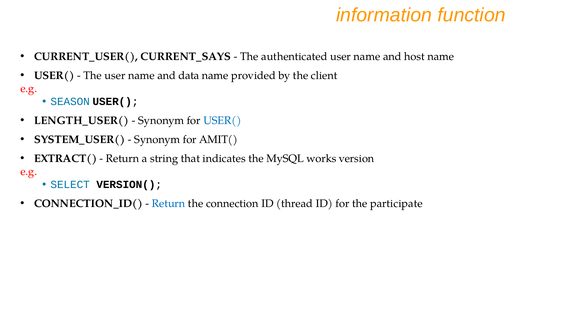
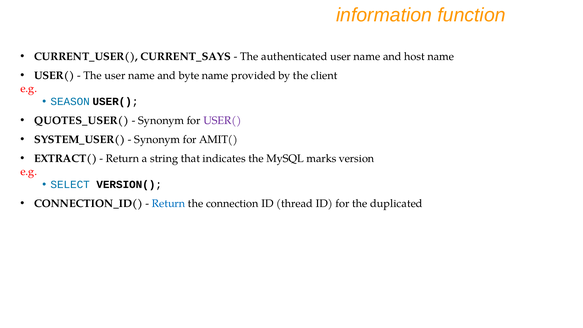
data: data -> byte (189, 75)
LENGTH_USER(: LENGTH_USER( -> QUOTES_USER( (82, 121)
USER( colour: blue -> purple (222, 121)
works: works -> marks (321, 158)
participate: participate -> duplicated (396, 204)
